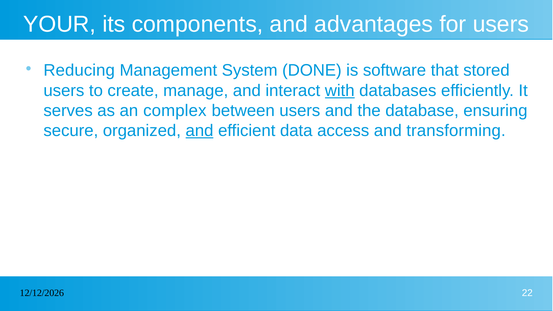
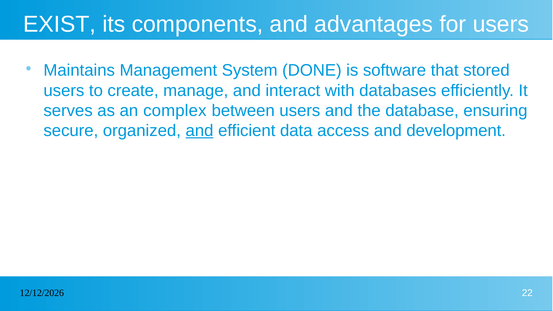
YOUR: YOUR -> EXIST (60, 24)
Reducing: Reducing -> Maintains (79, 70)
with underline: present -> none (340, 91)
transforming: transforming -> development (456, 131)
